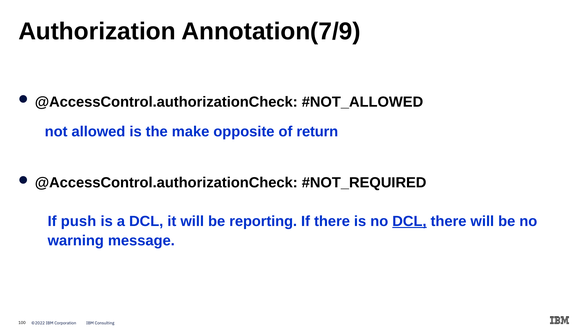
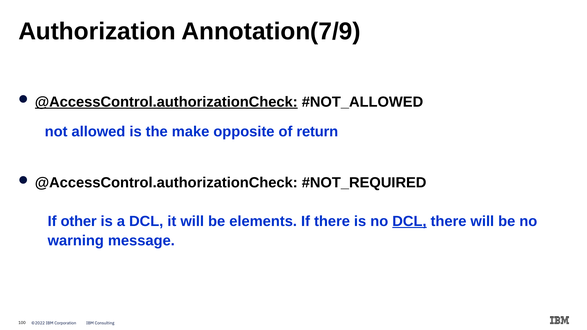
@AccessControl.authorizationCheck underline: none -> present (166, 102)
push: push -> other (79, 221)
reporting: reporting -> elements (263, 221)
